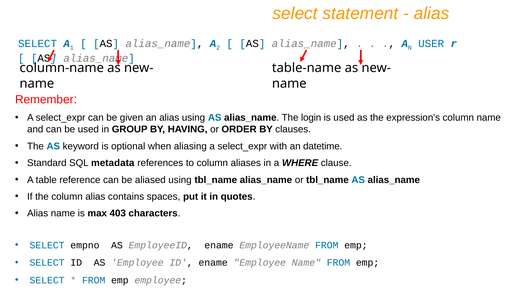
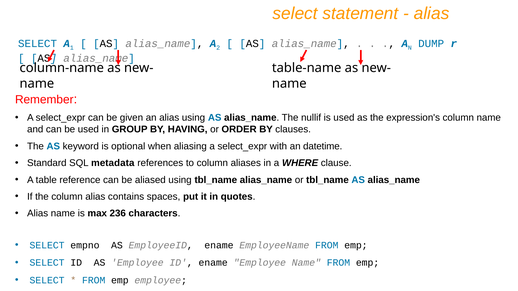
USER: USER -> DUMP (431, 44)
login: login -> nullif (311, 118)
403: 403 -> 236 (118, 214)
